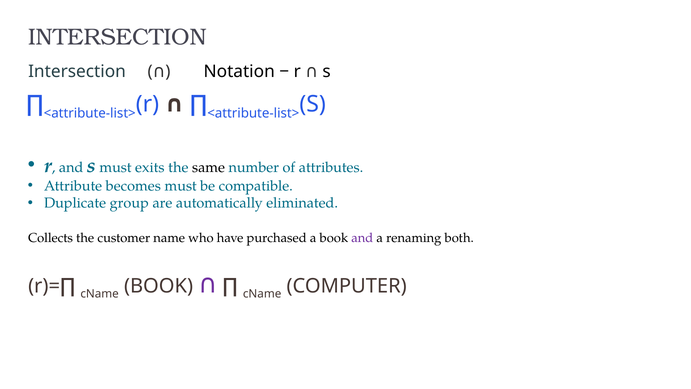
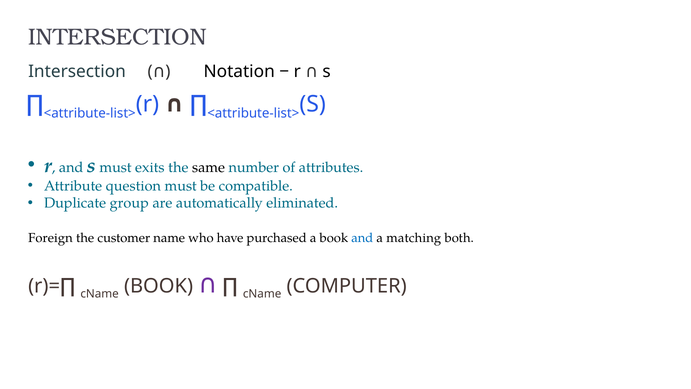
becomes: becomes -> question (133, 186)
Collects: Collects -> Foreign (50, 238)
and colour: purple -> blue (362, 238)
renaming: renaming -> matching (414, 238)
